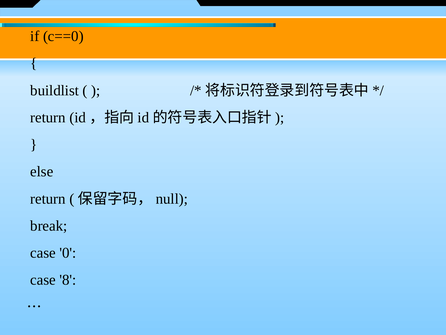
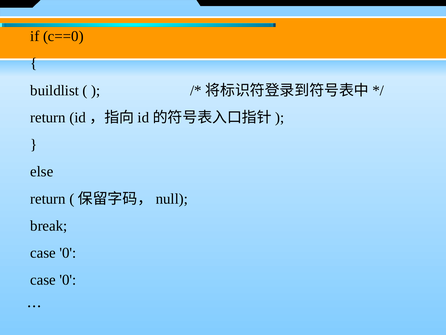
8: 8 -> 0 (68, 280)
